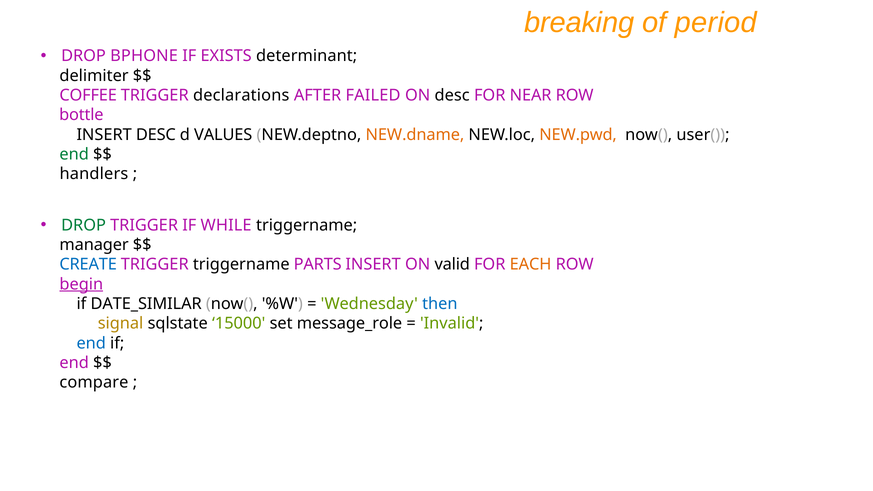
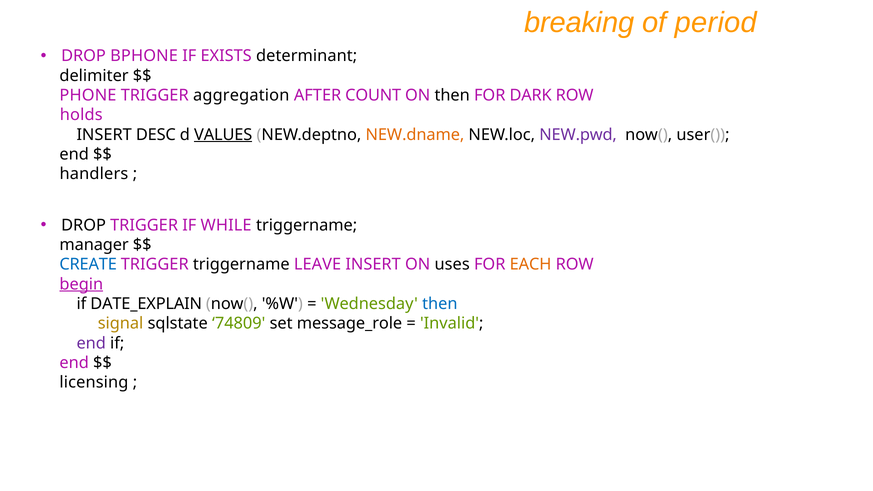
COFFEE: COFFEE -> PHONE (88, 95)
declarations: declarations -> aggregation (241, 95)
FAILED: FAILED -> COUNT (373, 95)
ON desc: desc -> then (452, 95)
NEAR: NEAR -> DARK (531, 95)
bottle: bottle -> holds (81, 115)
VALUES underline: none -> present (223, 135)
NEW.pwd colour: orange -> purple (578, 135)
end colour: green -> black (74, 154)
DROP colour: green -> black (84, 225)
PARTS: PARTS -> LEAVE (318, 265)
valid: valid -> uses (452, 265)
DATE_SIMILAR: DATE_SIMILAR -> DATE_EXPLAIN (146, 304)
15000: 15000 -> 74809 (239, 324)
end colour: blue -> purple (91, 343)
compare: compare -> licensing (94, 382)
